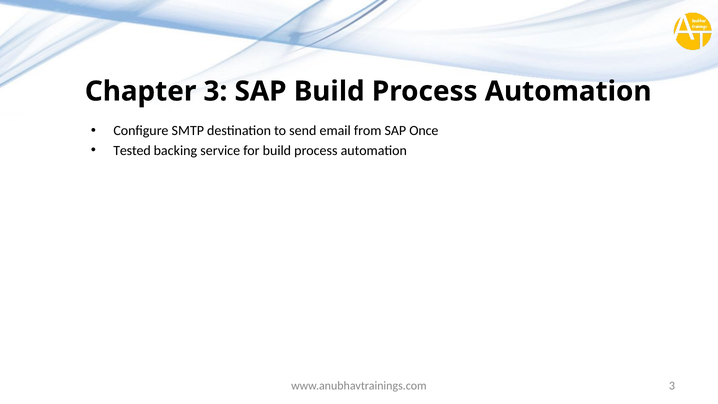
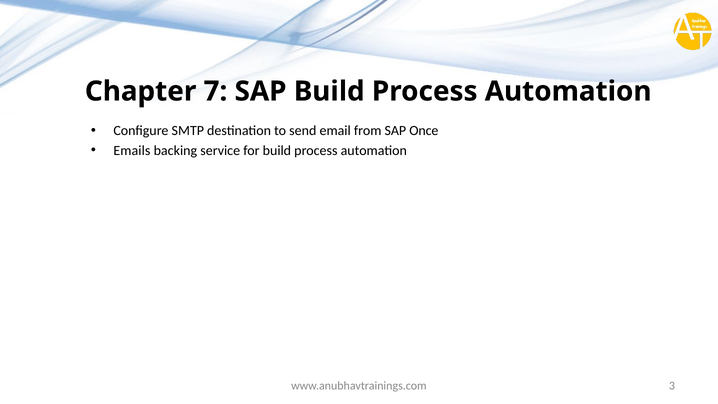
Chapter 3: 3 -> 7 (215, 91)
Tested: Tested -> Emails (132, 150)
